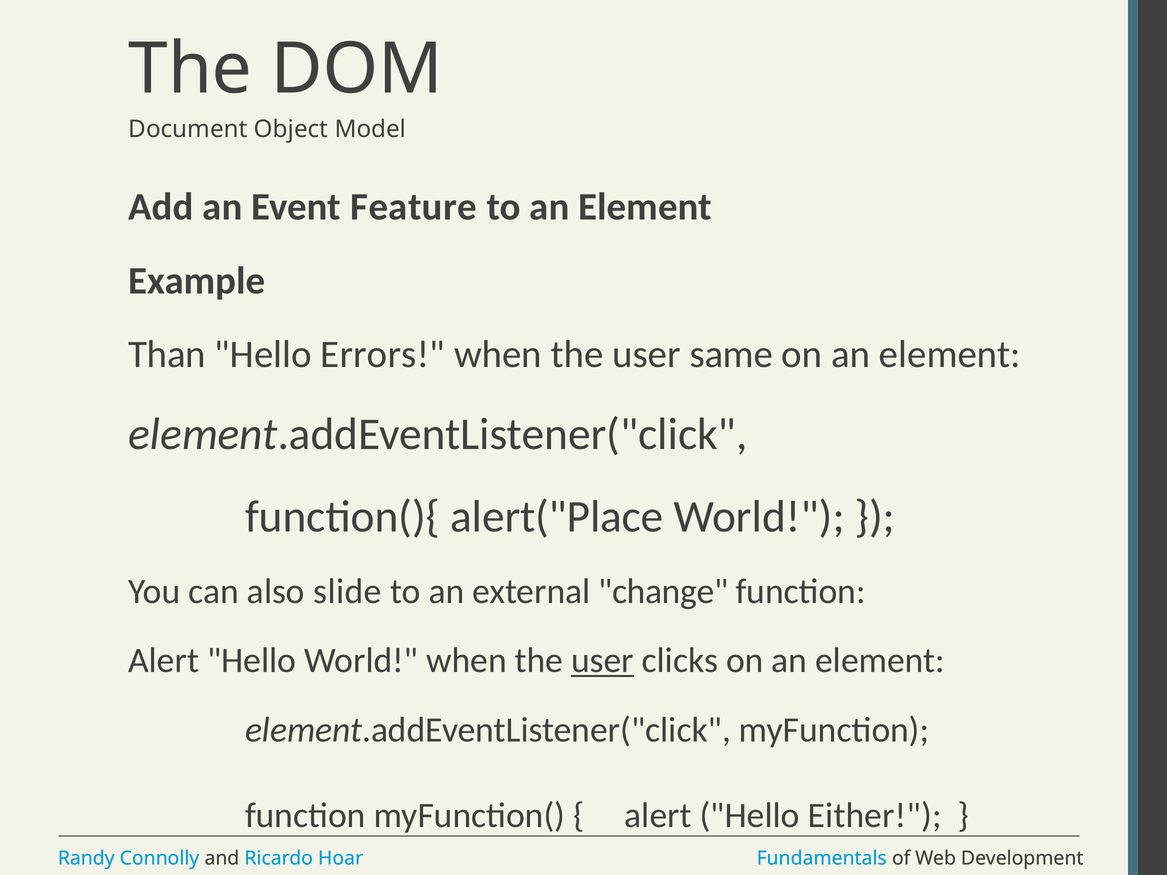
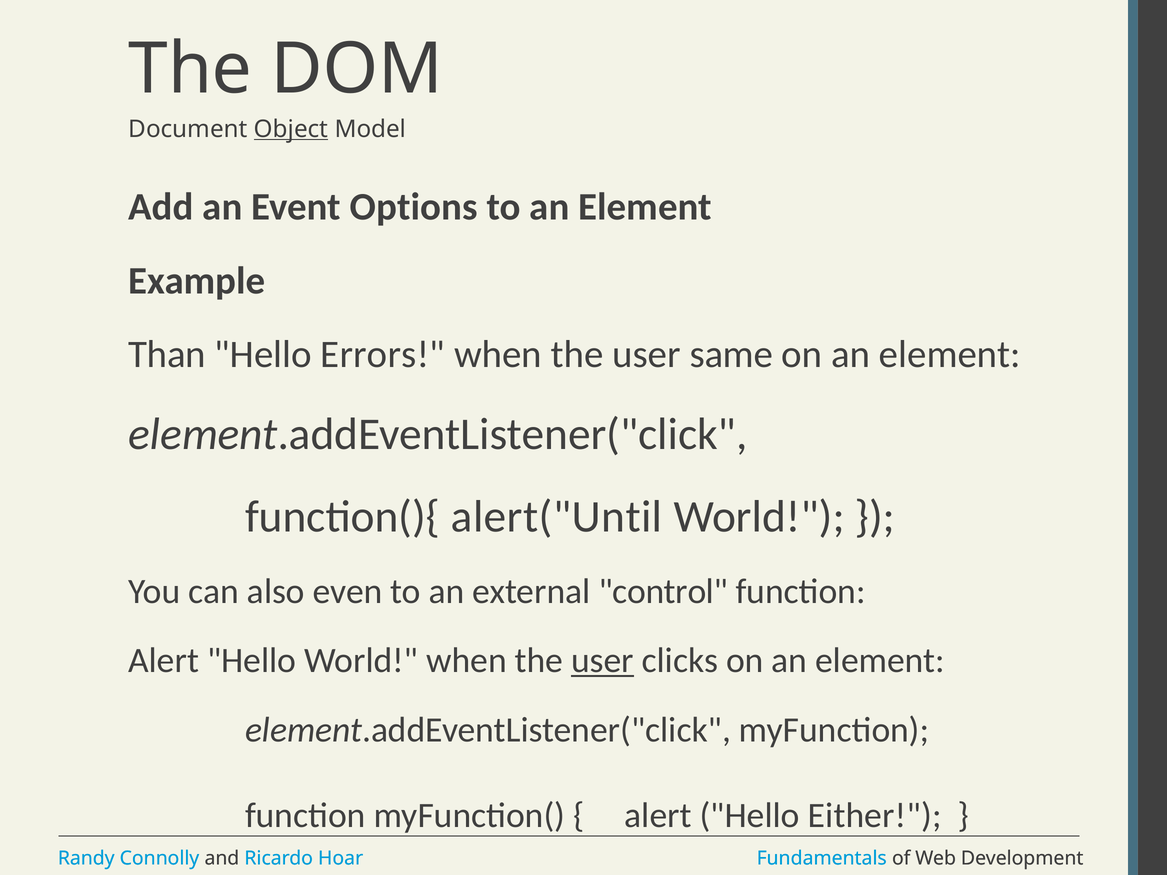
Object underline: none -> present (291, 129)
Feature: Feature -> Options (414, 207)
alert("Place: alert("Place -> alert("Until (557, 517)
slide: slide -> even (348, 591)
change: change -> control (663, 591)
